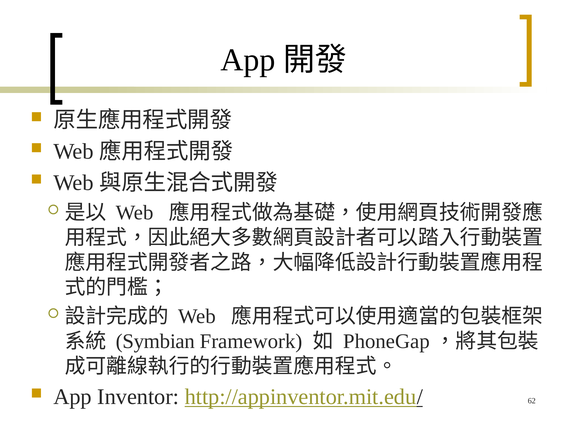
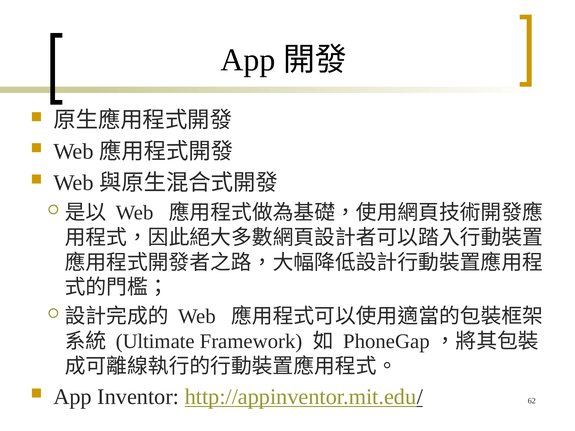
Symbian: Symbian -> Ultimate (155, 341)
